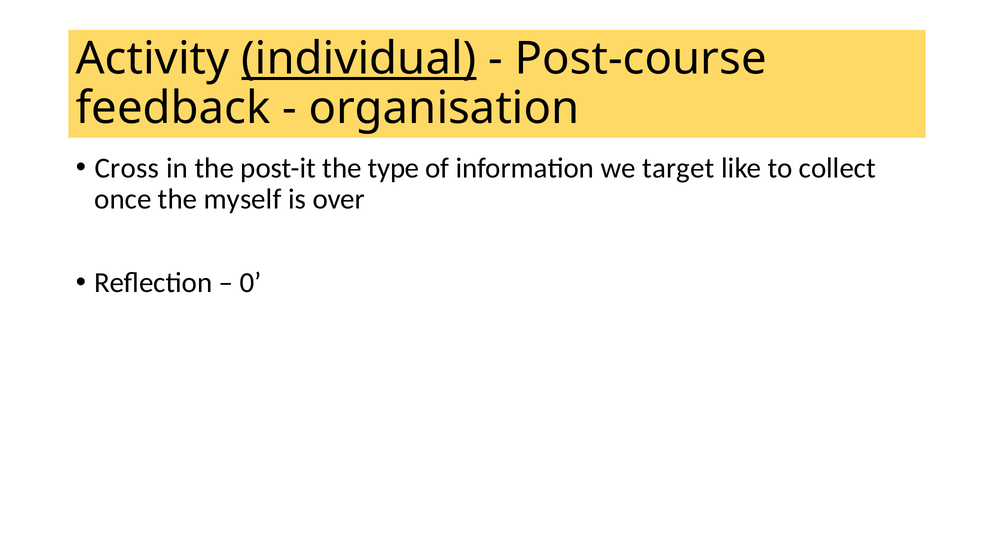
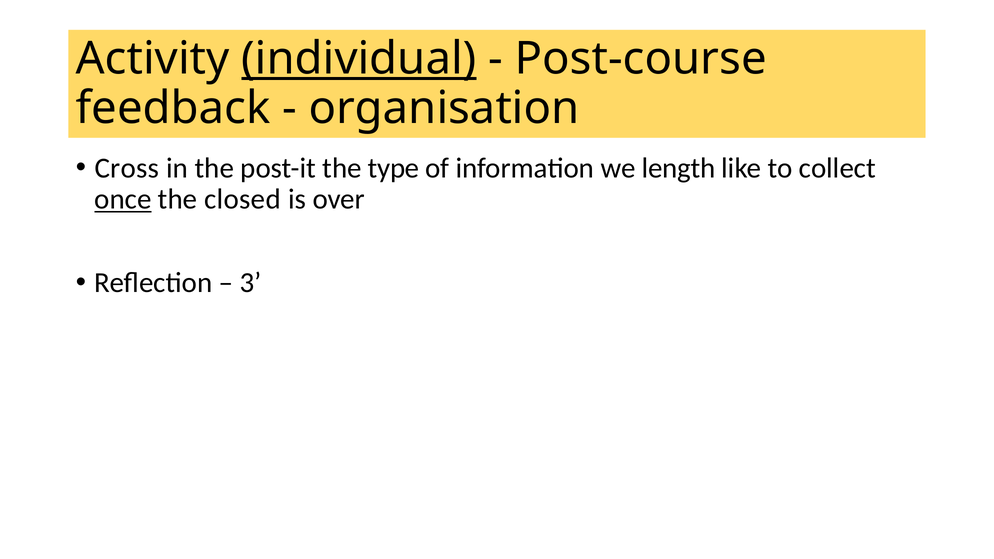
target: target -> length (679, 168)
once underline: none -> present (123, 199)
myself: myself -> closed (242, 199)
0: 0 -> 3 (251, 283)
